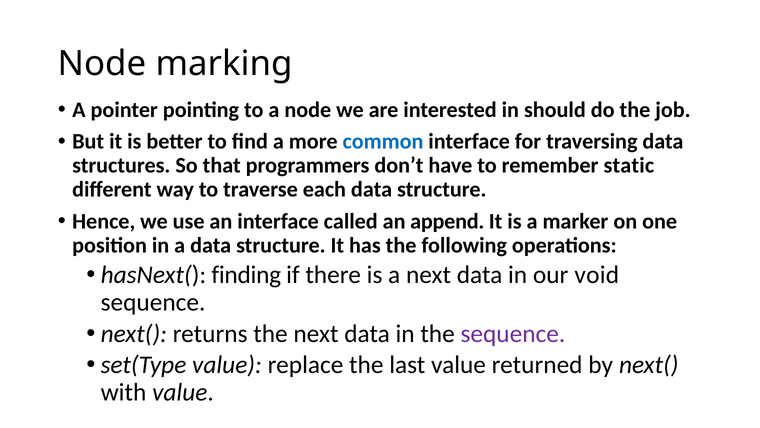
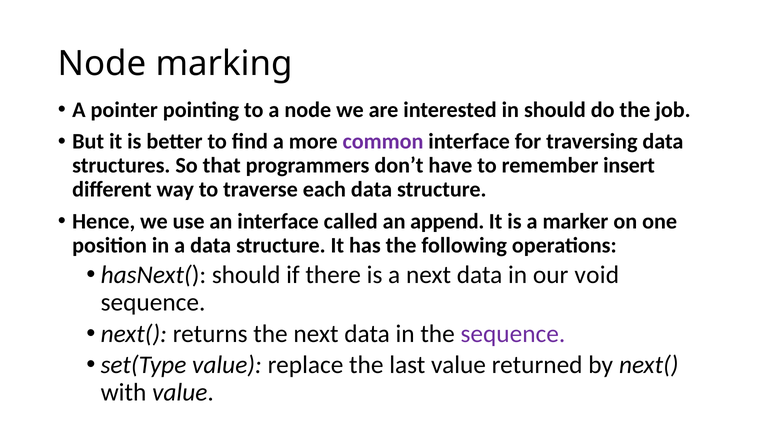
common colour: blue -> purple (383, 141)
static: static -> insert (629, 165)
hasNext( finding: finding -> should (246, 275)
